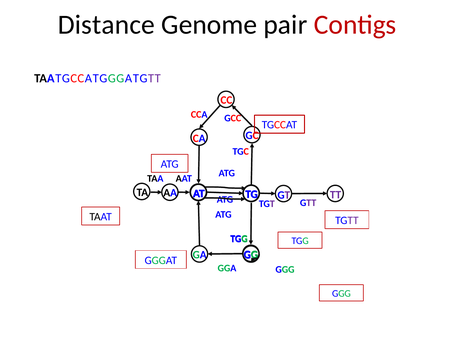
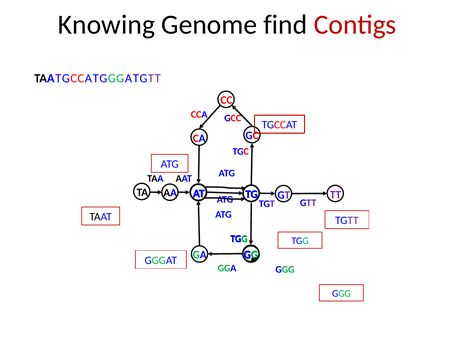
Distance: Distance -> Knowing (106, 24)
pair: pair -> find (285, 24)
